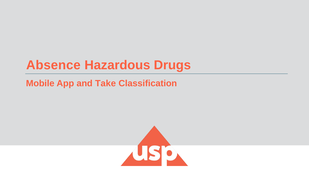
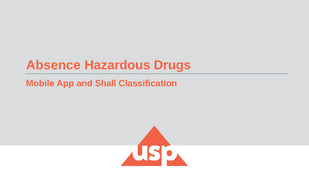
Take: Take -> Shall (106, 83)
